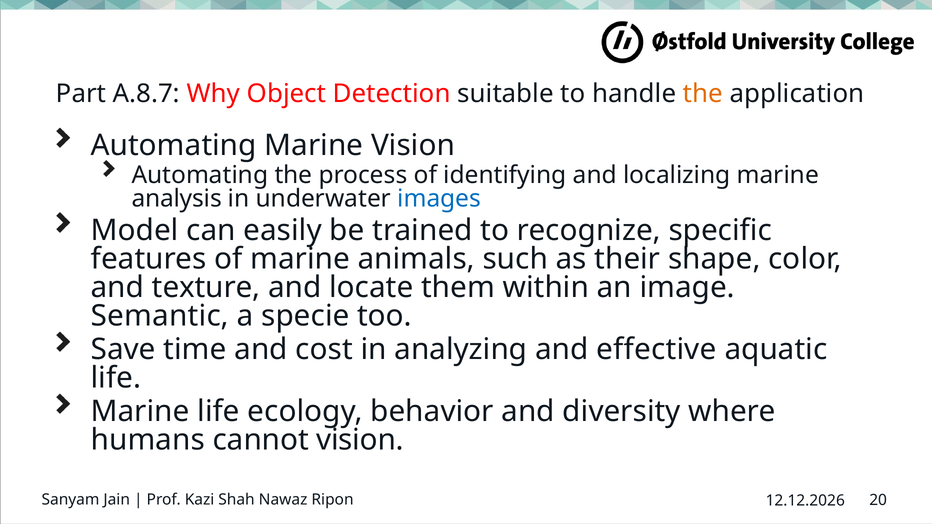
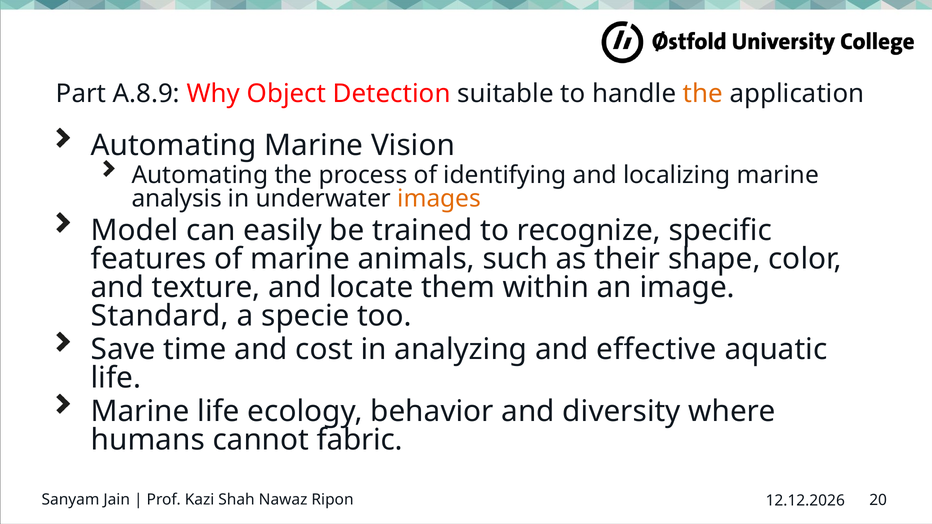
A.8.7: A.8.7 -> A.8.9 (146, 94)
images colour: blue -> orange (439, 199)
Semantic: Semantic -> Standard (160, 316)
cannot vision: vision -> fabric (360, 440)
